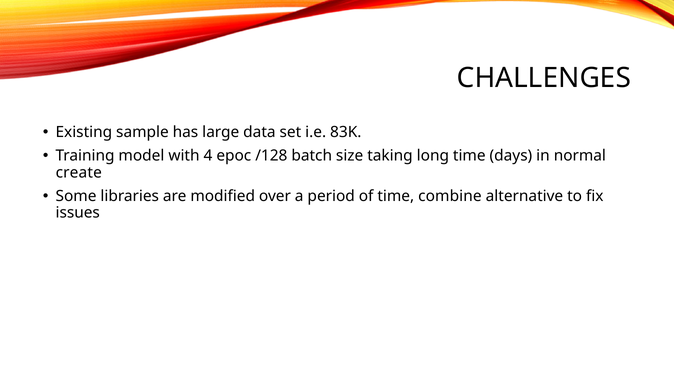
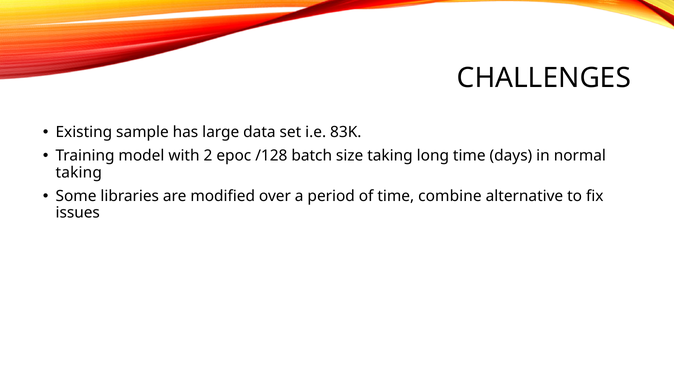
4: 4 -> 2 (208, 156)
create: create -> taking (79, 172)
